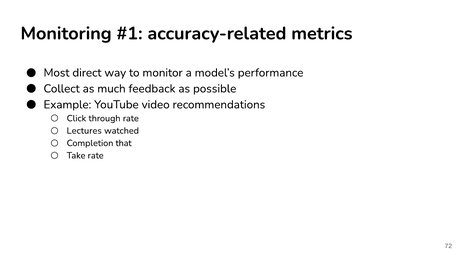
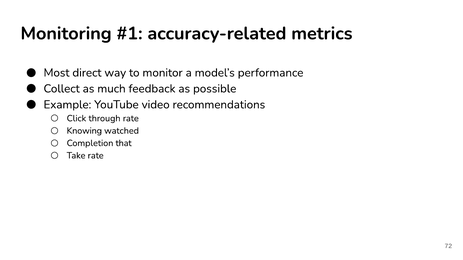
Lectures: Lectures -> Knowing (84, 131)
